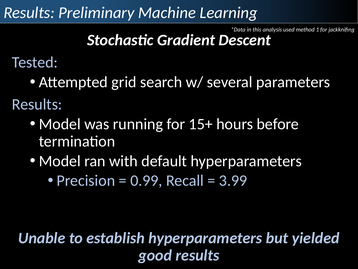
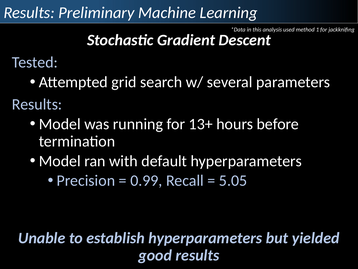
15+: 15+ -> 13+ (201, 124)
3.99: 3.99 -> 5.05 (233, 180)
